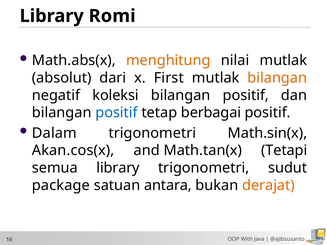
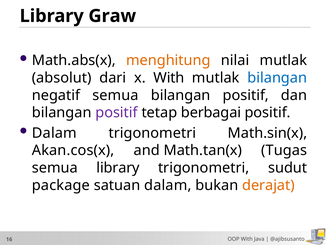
Romi: Romi -> Graw (112, 16)
x First: First -> With (169, 78)
bilangan colour: orange -> blue (277, 78)
negatif koleksi: koleksi -> semua (115, 95)
positif colour: blue -> purple (117, 113)
Tetapi: Tetapi -> Tugas (284, 151)
satuan antara: antara -> dalam (168, 185)
